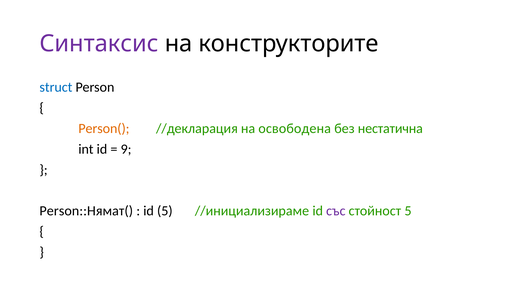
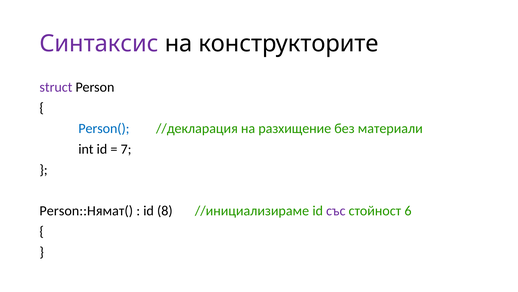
struct colour: blue -> purple (56, 87)
Person( colour: orange -> blue (104, 128)
освободена: освободена -> разхищение (295, 128)
нестатична: нестатична -> материали (390, 128)
9: 9 -> 7 (126, 149)
id 5: 5 -> 8 (165, 211)
стойност 5: 5 -> 6 (408, 211)
